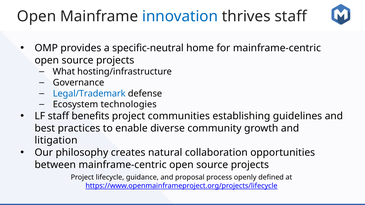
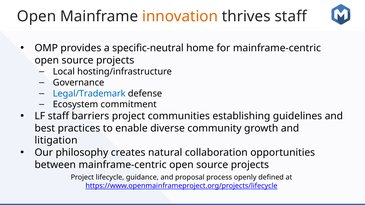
innovation colour: blue -> orange (180, 16)
What: What -> Local (64, 72)
technologies: technologies -> commitment (129, 105)
benefits: benefits -> barriers (90, 116)
